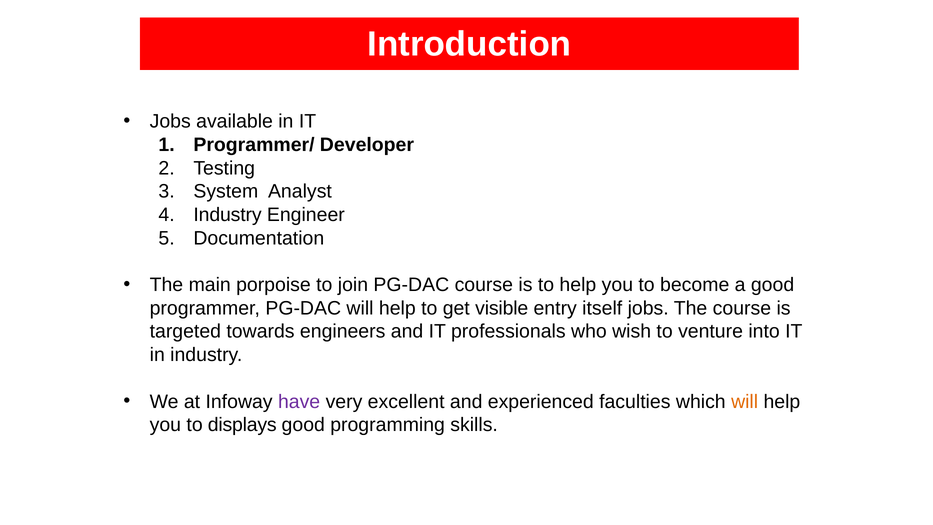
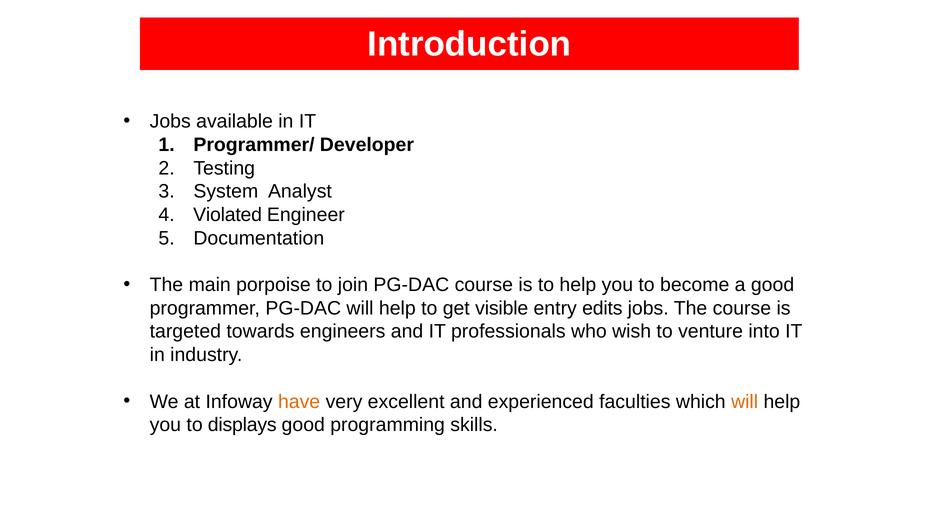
Industry: Industry -> Violated (228, 215)
itself: itself -> edits (602, 308)
have colour: purple -> orange (299, 401)
